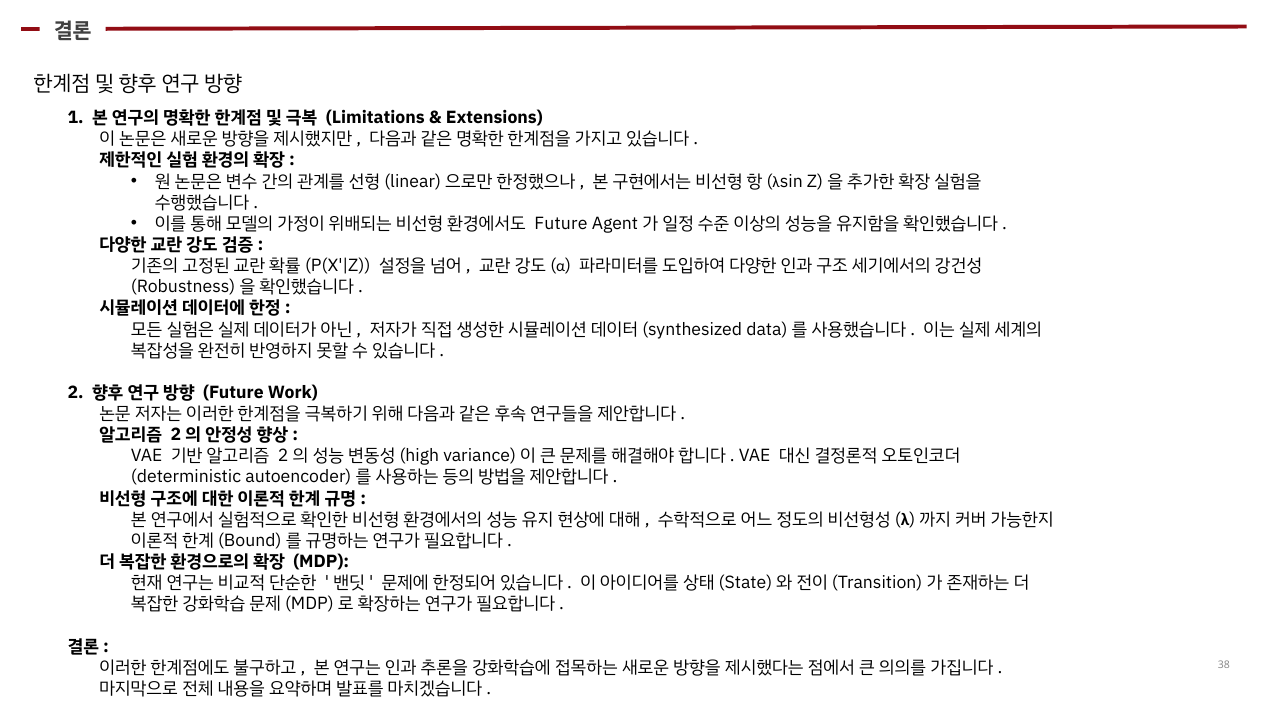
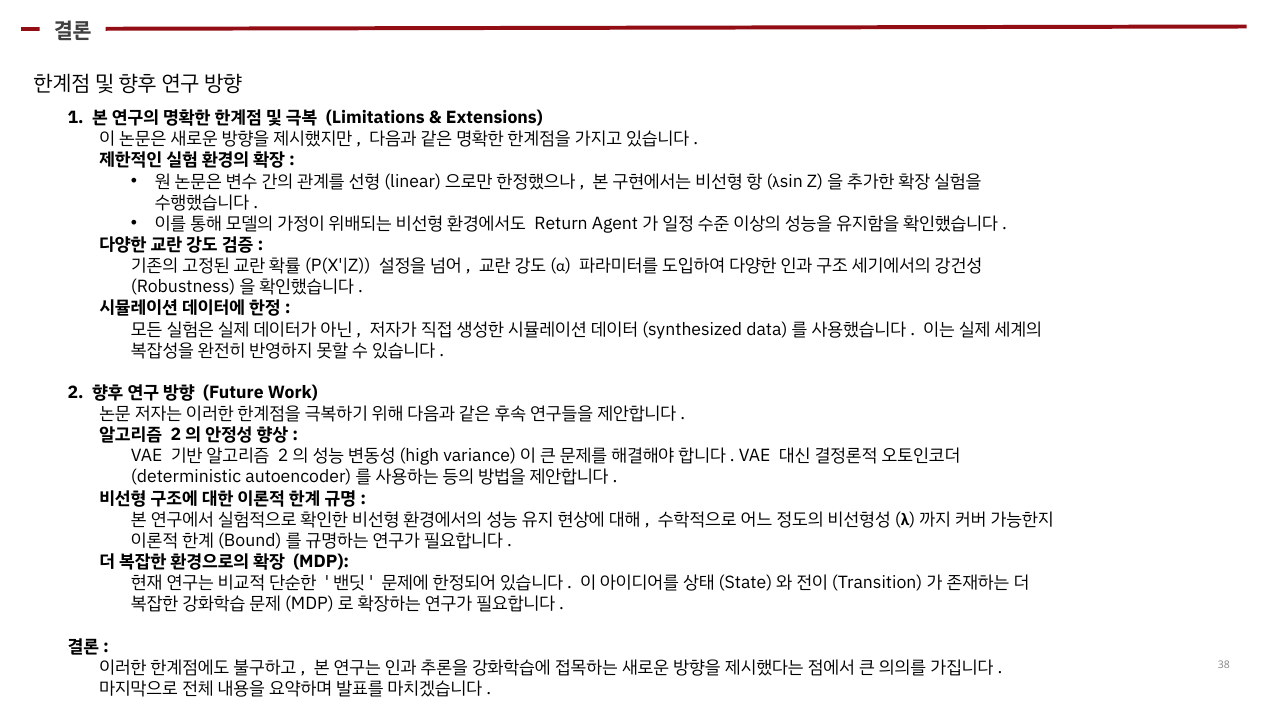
Future: Future -> Return (561, 224)
